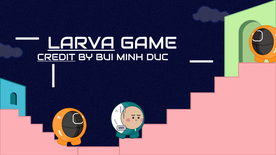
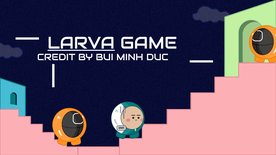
CREDIT underline: present -> none (56, 57)
